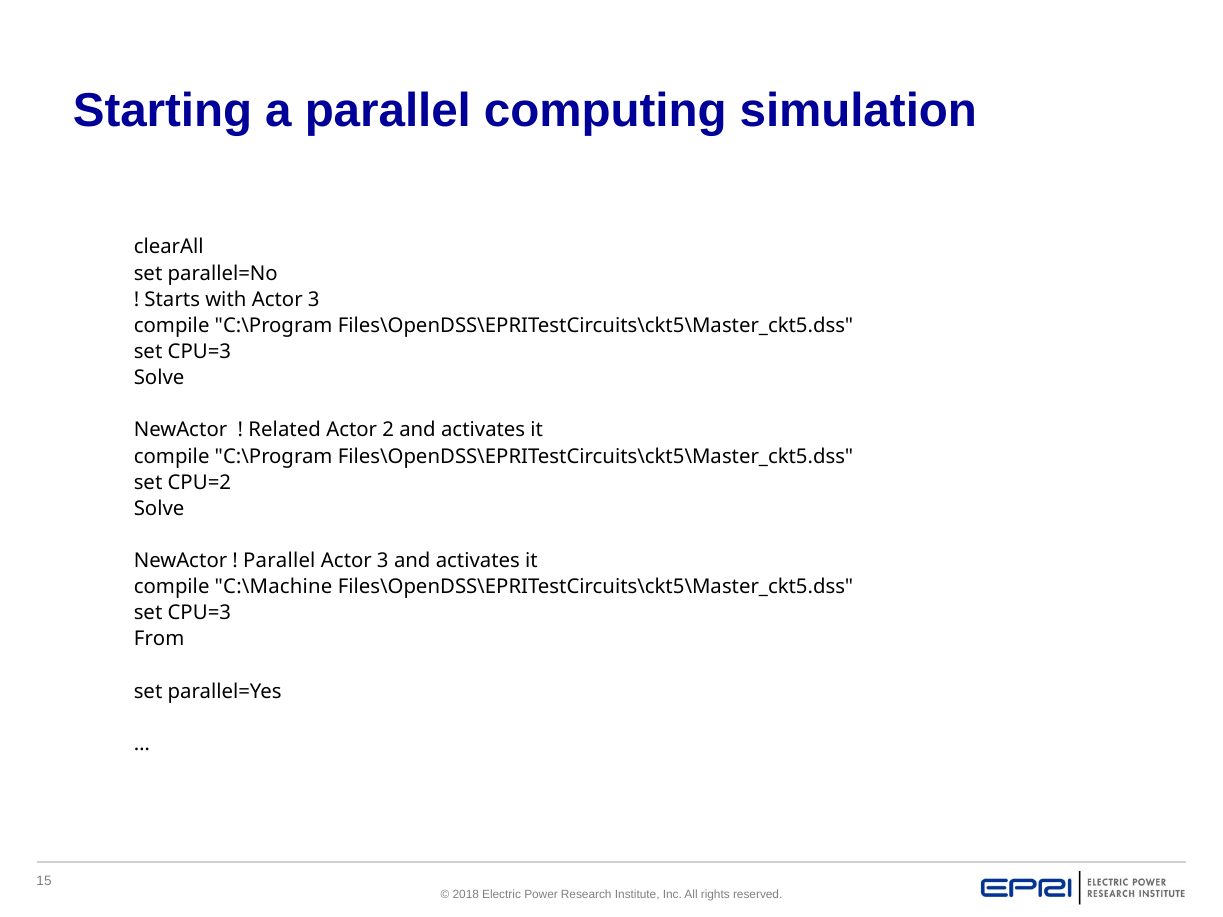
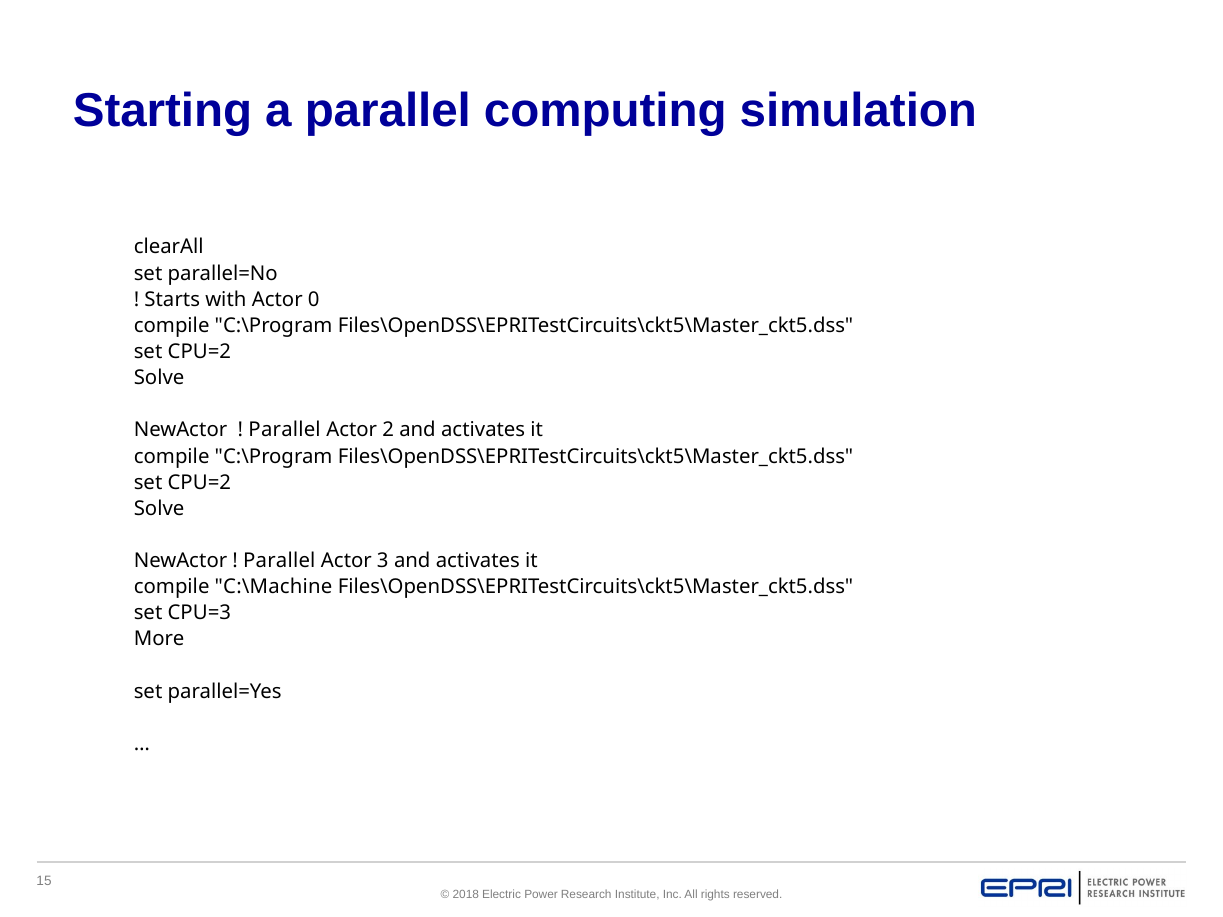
with Actor 3: 3 -> 0 (314, 300)
CPU=3: CPU=3 -> CPU=2 (199, 352)
Related: Related -> Parallel (285, 430)
From: From -> More (159, 639)
